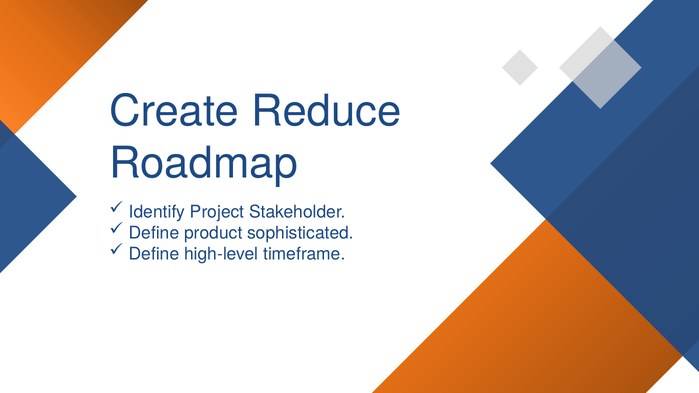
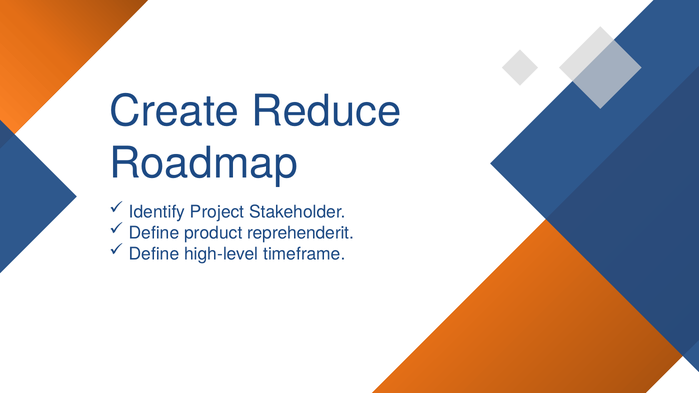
sophisticated: sophisticated -> reprehenderit (301, 233)
